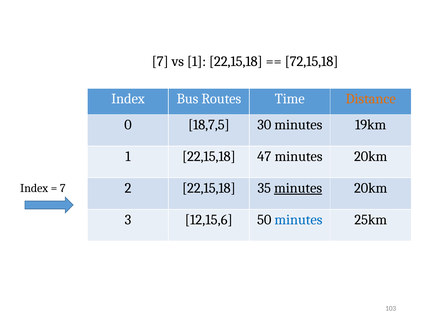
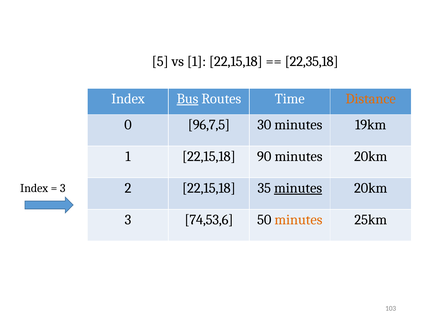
7: 7 -> 5 (160, 61)
72,15,18: 72,15,18 -> 22,35,18 (312, 61)
Bus underline: none -> present (187, 99)
18,7,5: 18,7,5 -> 96,7,5 (209, 125)
47: 47 -> 90 (264, 156)
7: 7 -> 3 (63, 188)
12,15,6: 12,15,6 -> 74,53,6 (209, 219)
minutes colour: blue -> orange (298, 219)
